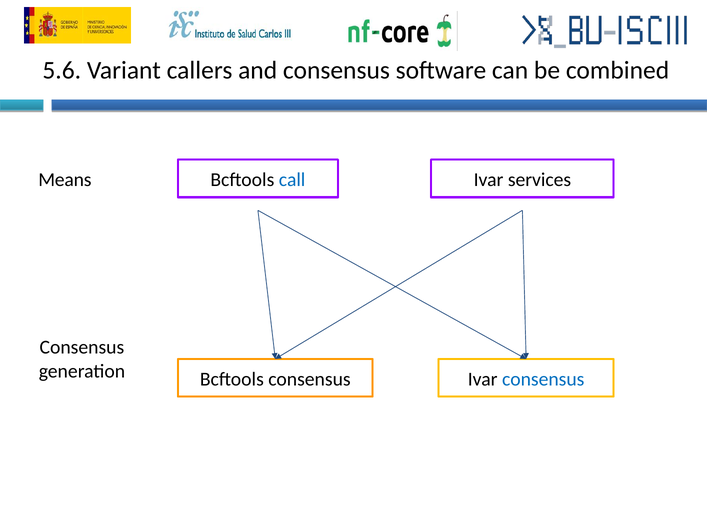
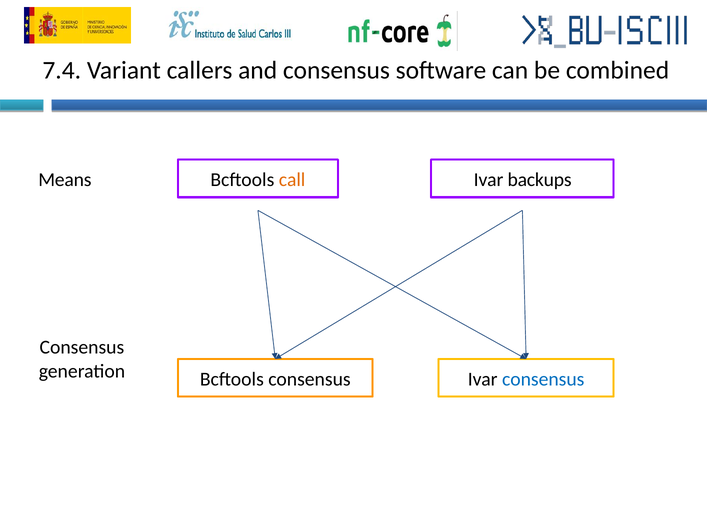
5.6: 5.6 -> 7.4 (62, 70)
call colour: blue -> orange (292, 180)
services: services -> backups (540, 180)
